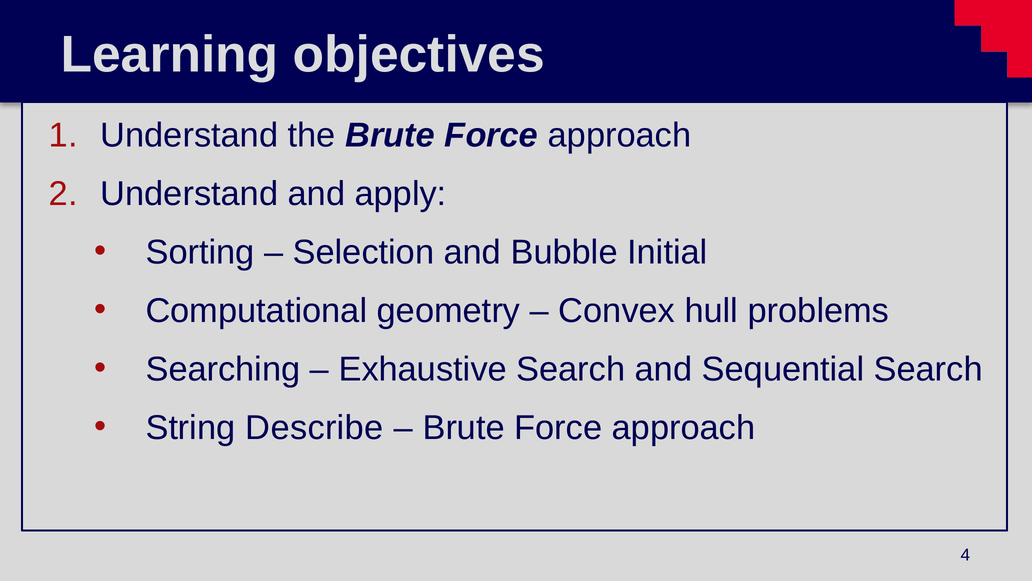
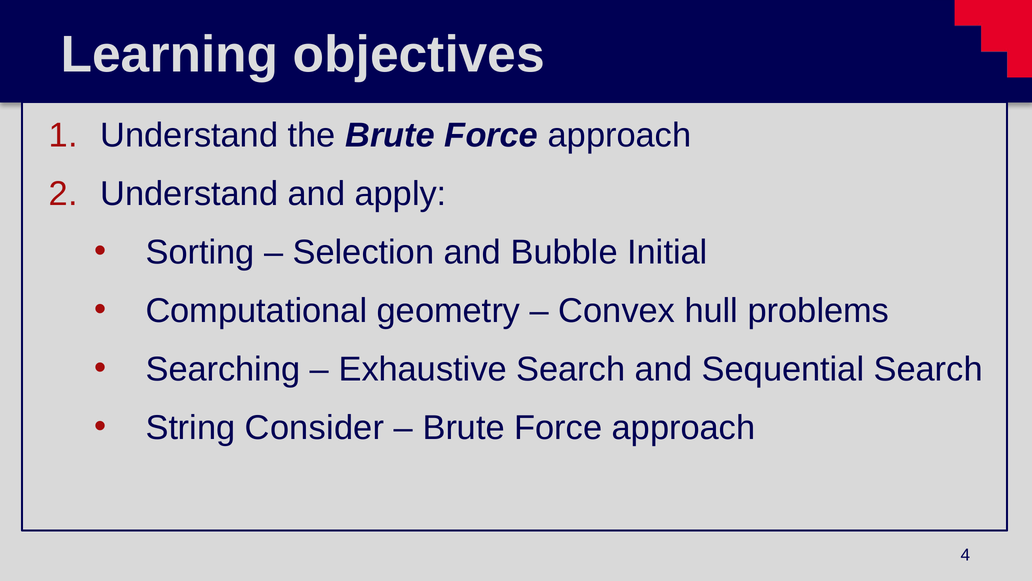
Describe: Describe -> Consider (315, 428)
